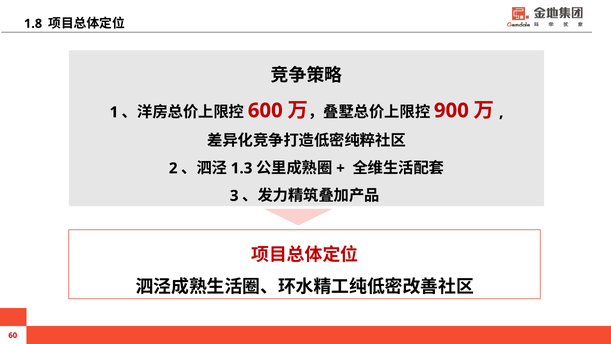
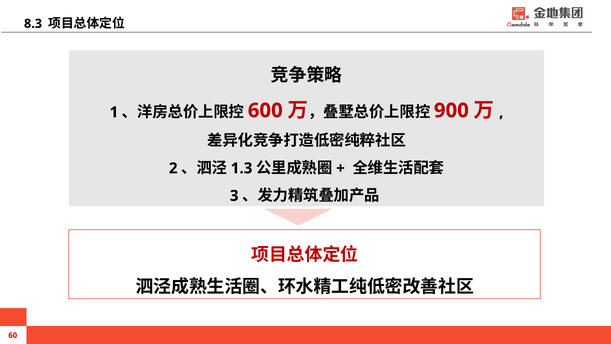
1.8: 1.8 -> 8.3 (33, 24)
